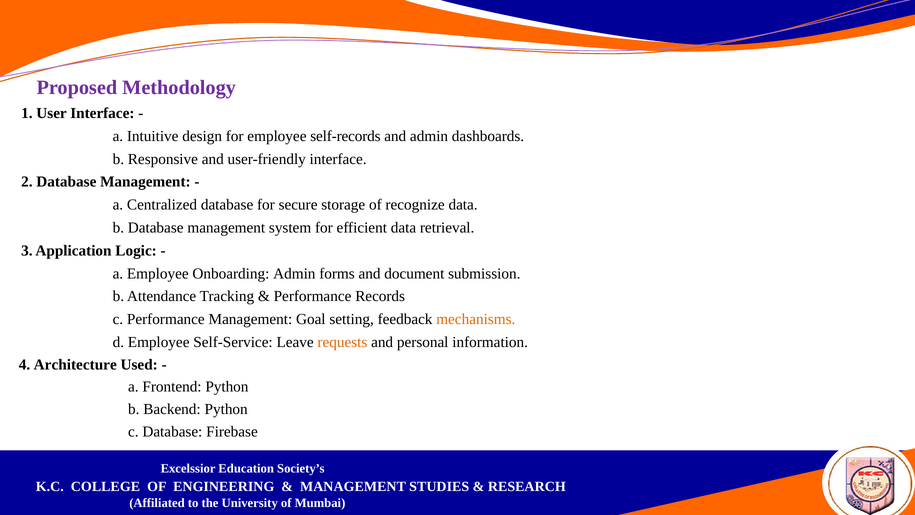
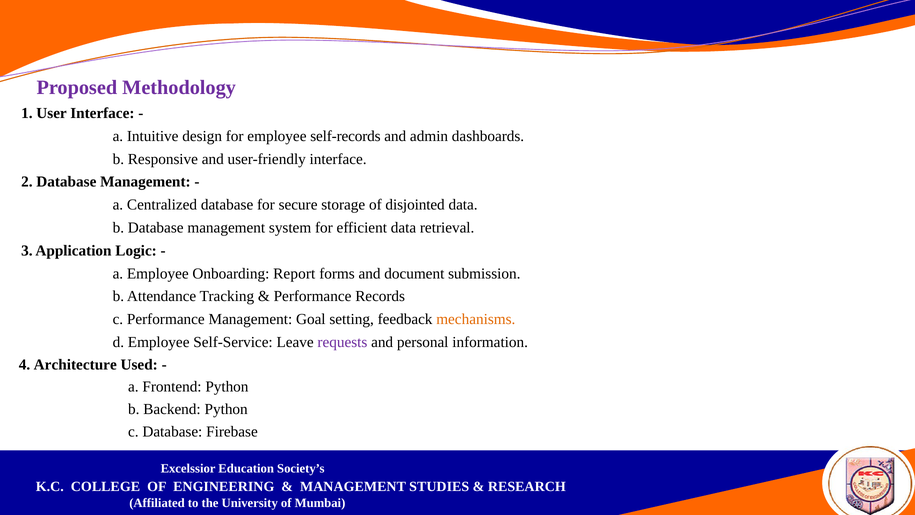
recognize: recognize -> disjointed (415, 205)
Onboarding Admin: Admin -> Report (294, 273)
requests colour: orange -> purple (342, 342)
